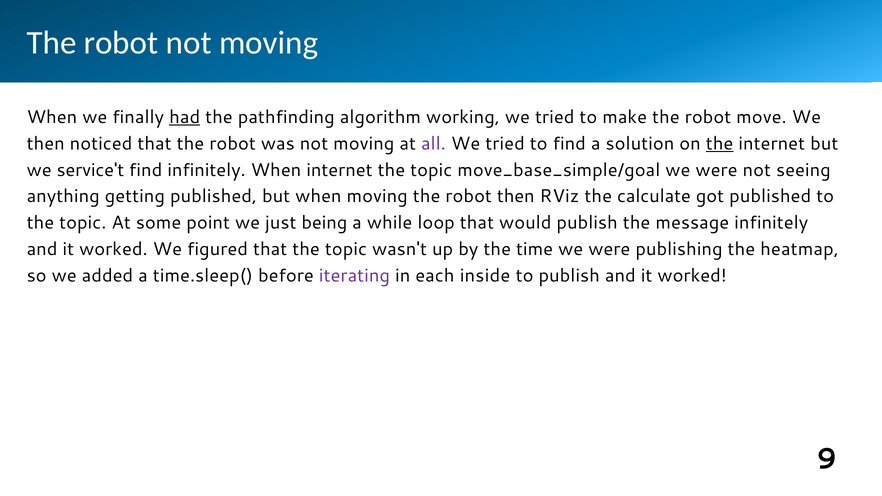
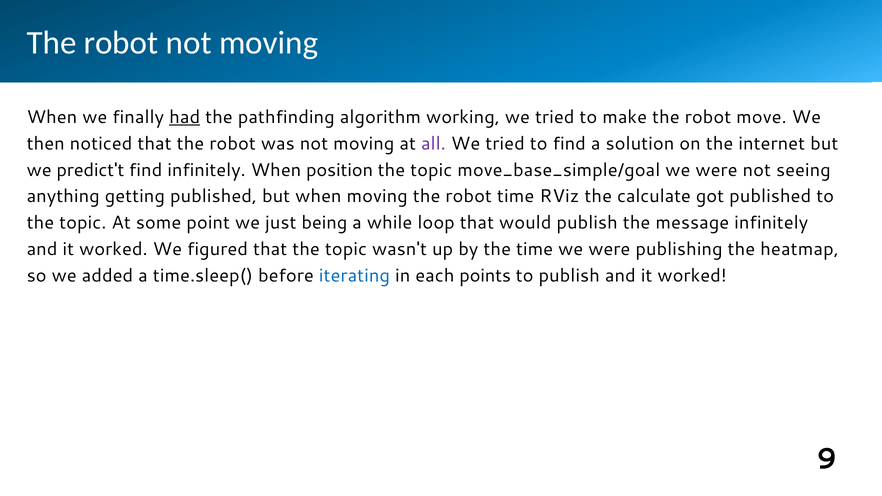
the underline: present -> none (720, 144)
service't: service't -> predict't (90, 170)
When internet: internet -> position (340, 170)
robot then: then -> time (516, 196)
iterating colour: purple -> blue (354, 276)
inside: inside -> points (485, 276)
